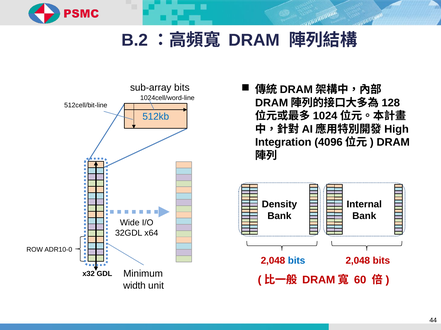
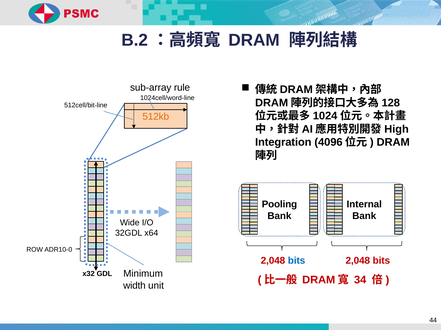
sub-array bits: bits -> rule (182, 88)
512kb colour: blue -> orange (156, 117)
Density: Density -> Pooling (279, 205)
60: 60 -> 34 (360, 280)
